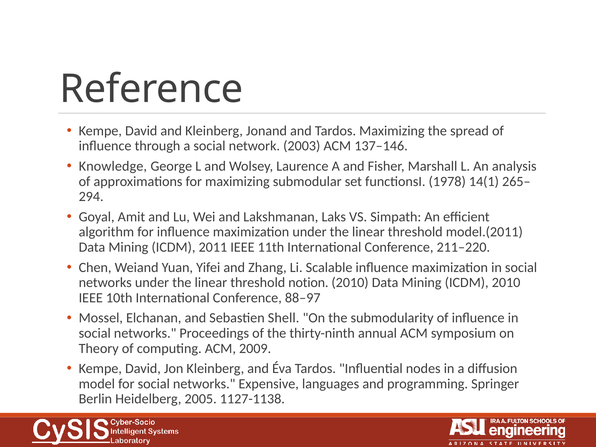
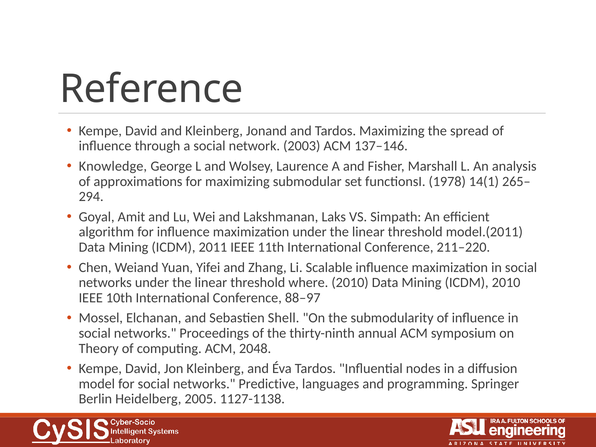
notion: notion -> where (308, 283)
2009: 2009 -> 2048 (255, 348)
Expensive: Expensive -> Predictive (269, 384)
